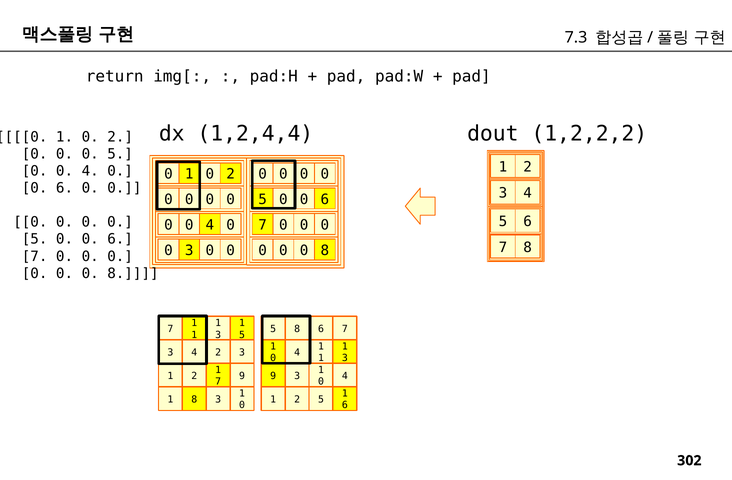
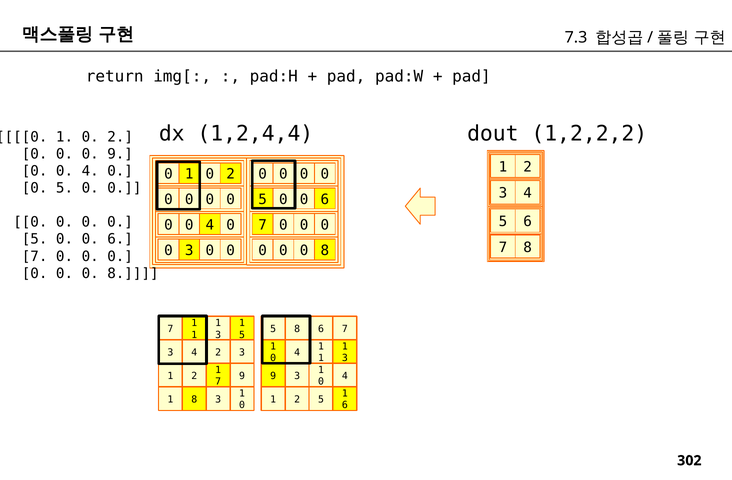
5: 5 -> 9 (120, 154)
6: 6 -> 5 (65, 188)
